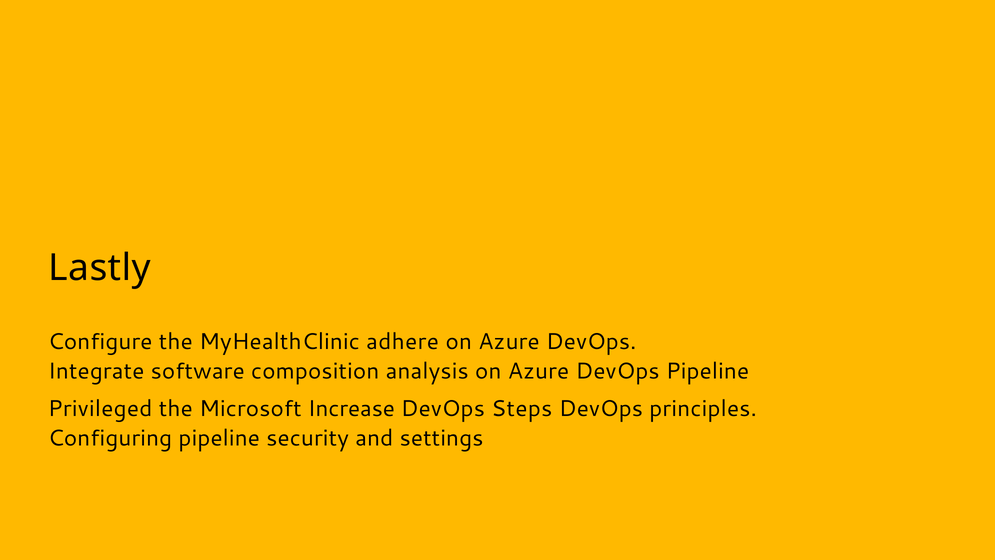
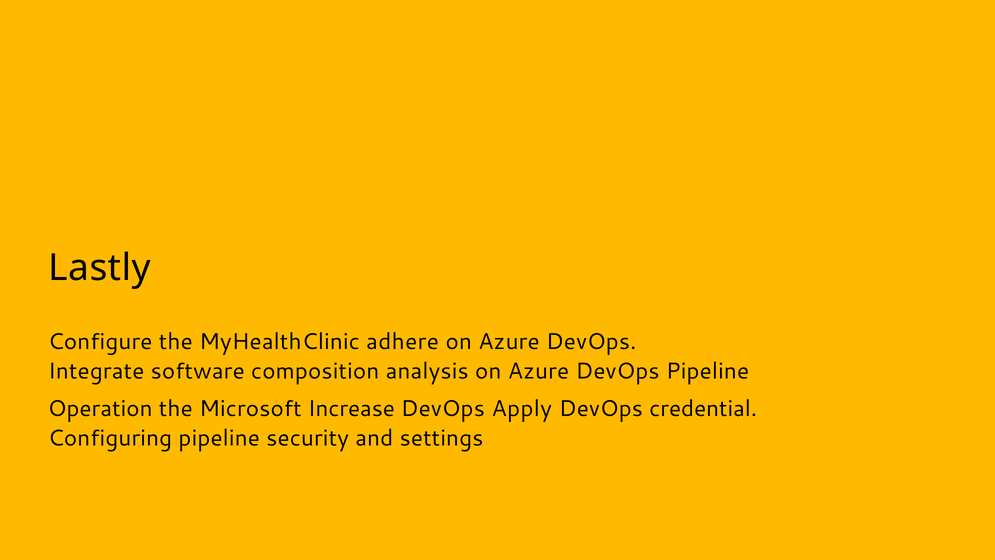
Privileged: Privileged -> Operation (100, 409)
Steps: Steps -> Apply (522, 409)
principles: principles -> credential (703, 409)
